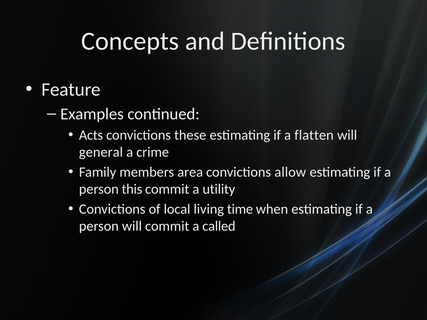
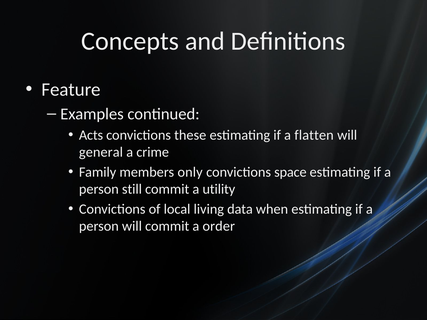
area: area -> only (190, 172)
allow: allow -> space (290, 172)
this: this -> still (132, 189)
time: time -> data (240, 209)
called: called -> order (219, 226)
